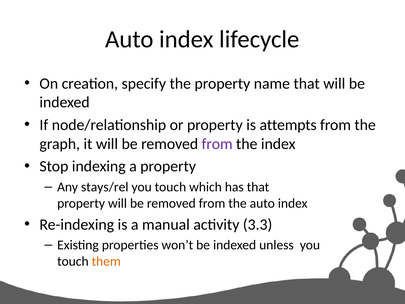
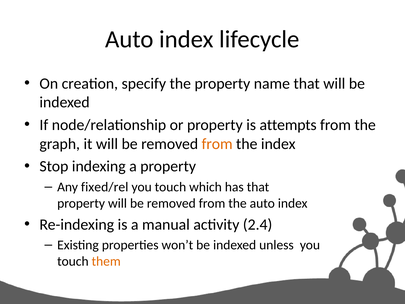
from colour: purple -> orange (217, 144)
stays/rel: stays/rel -> fixed/rel (105, 187)
3.3: 3.3 -> 2.4 (258, 224)
